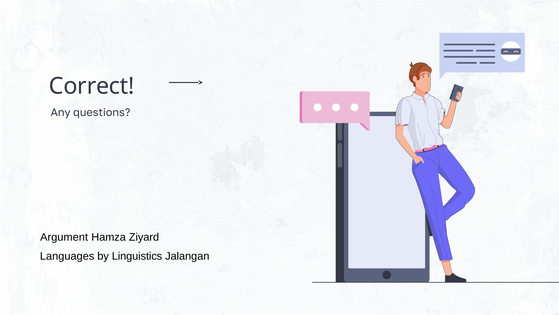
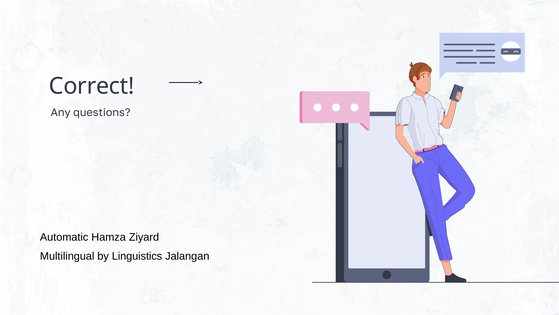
Argument: Argument -> Automatic (64, 237)
Languages: Languages -> Multilingual (67, 256)
